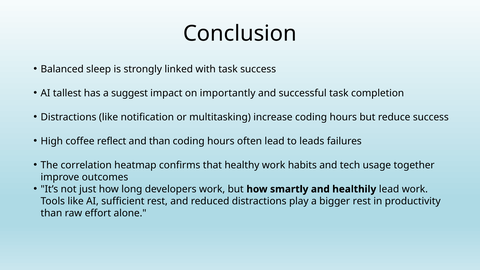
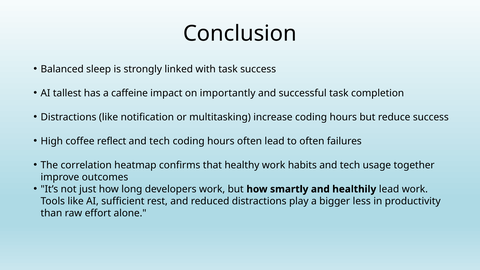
suggest: suggest -> caffeine (130, 93)
than: than -> tech (160, 141)
to leads: leads -> often (312, 141)
bigger rest: rest -> less (362, 201)
